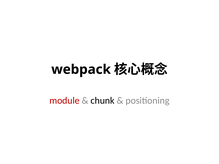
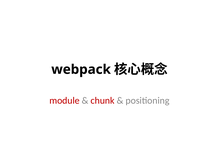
chunk colour: black -> red (103, 101)
